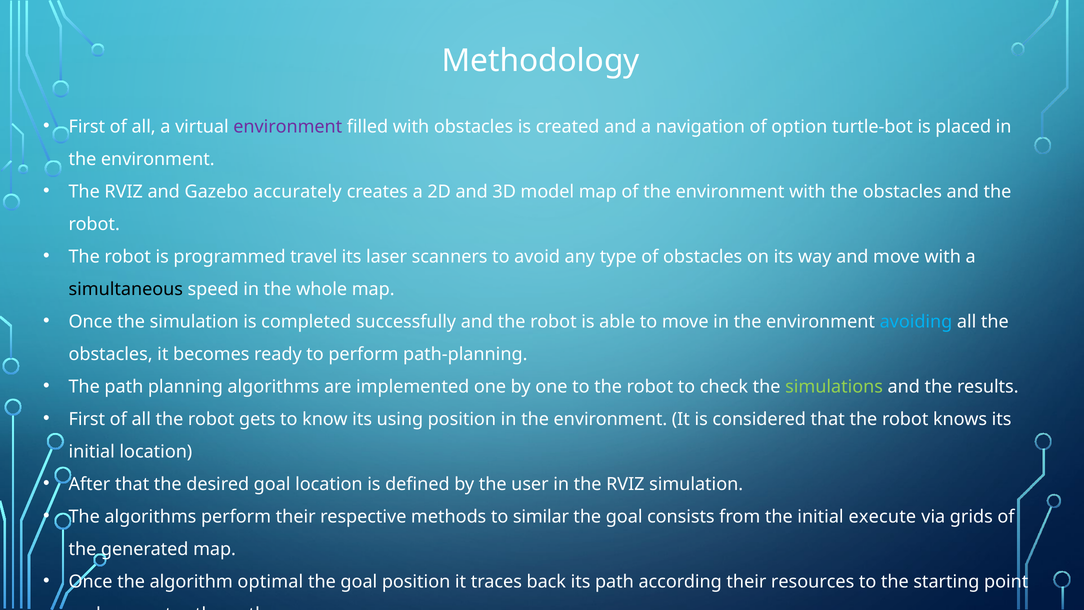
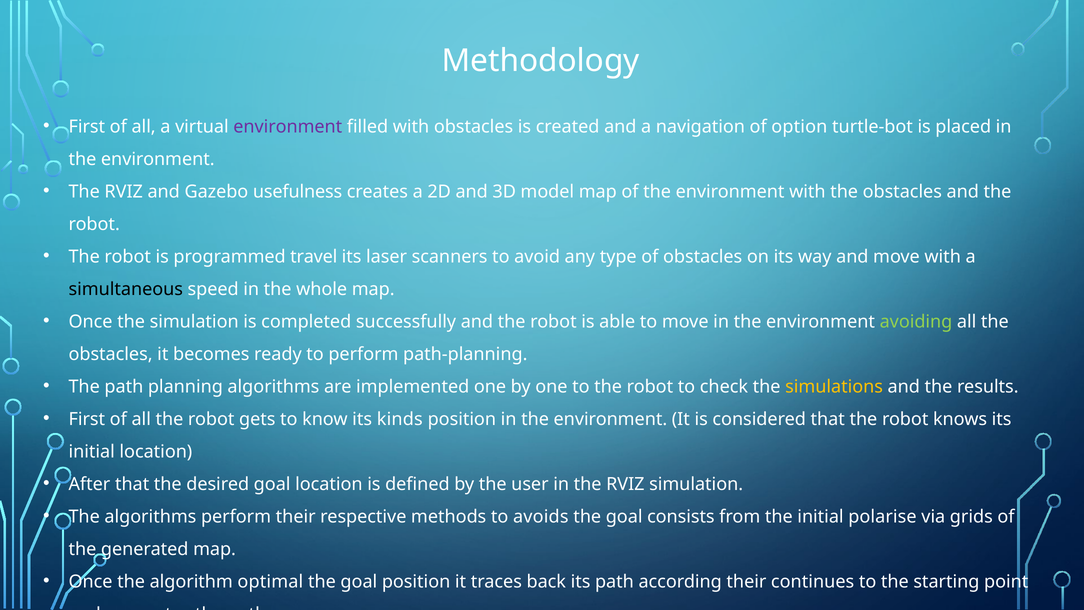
accurately: accurately -> usefulness (298, 191)
avoiding colour: light blue -> light green (916, 321)
simulations colour: light green -> yellow (834, 386)
using: using -> kinds (400, 419)
similar: similar -> avoids (541, 516)
execute: execute -> polarise (882, 516)
resources: resources -> continues (813, 581)
